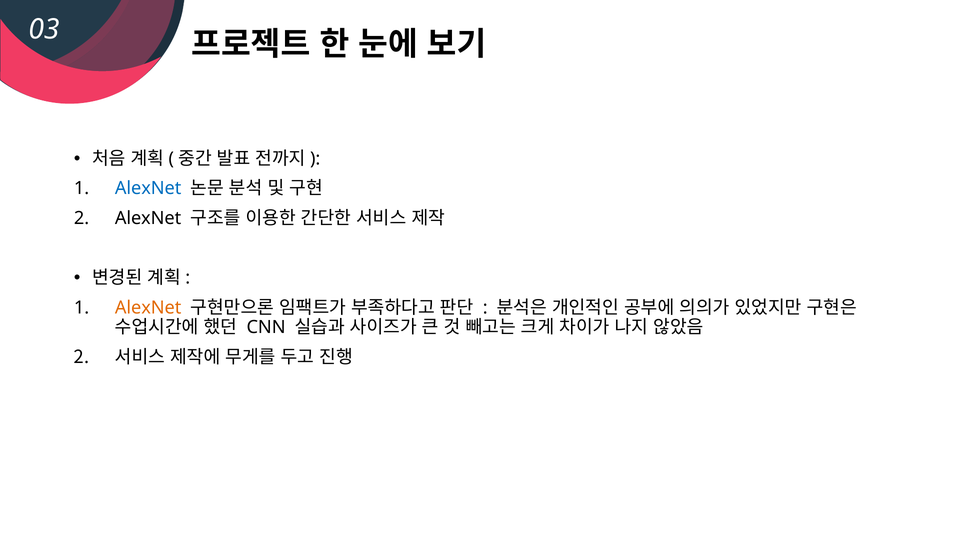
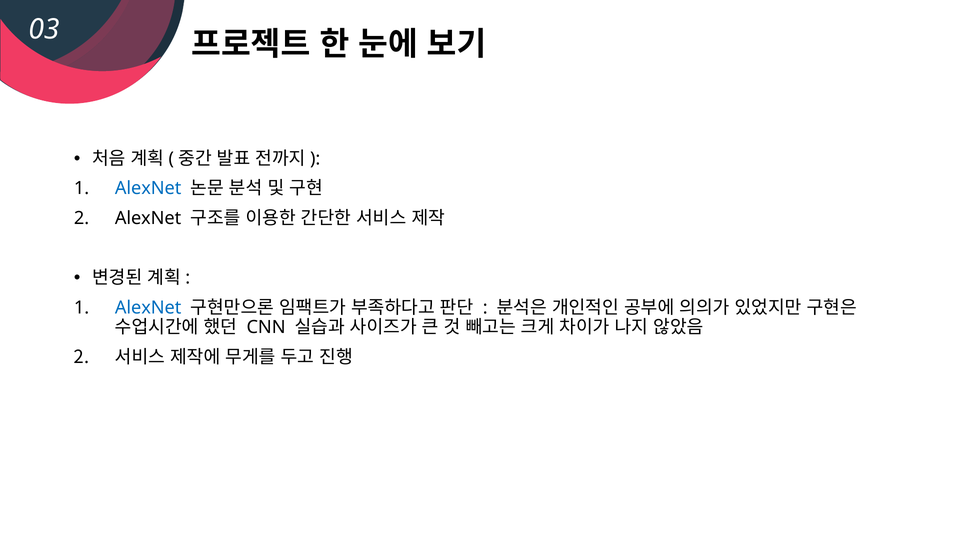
AlexNet colour: orange -> blue (148, 307)
